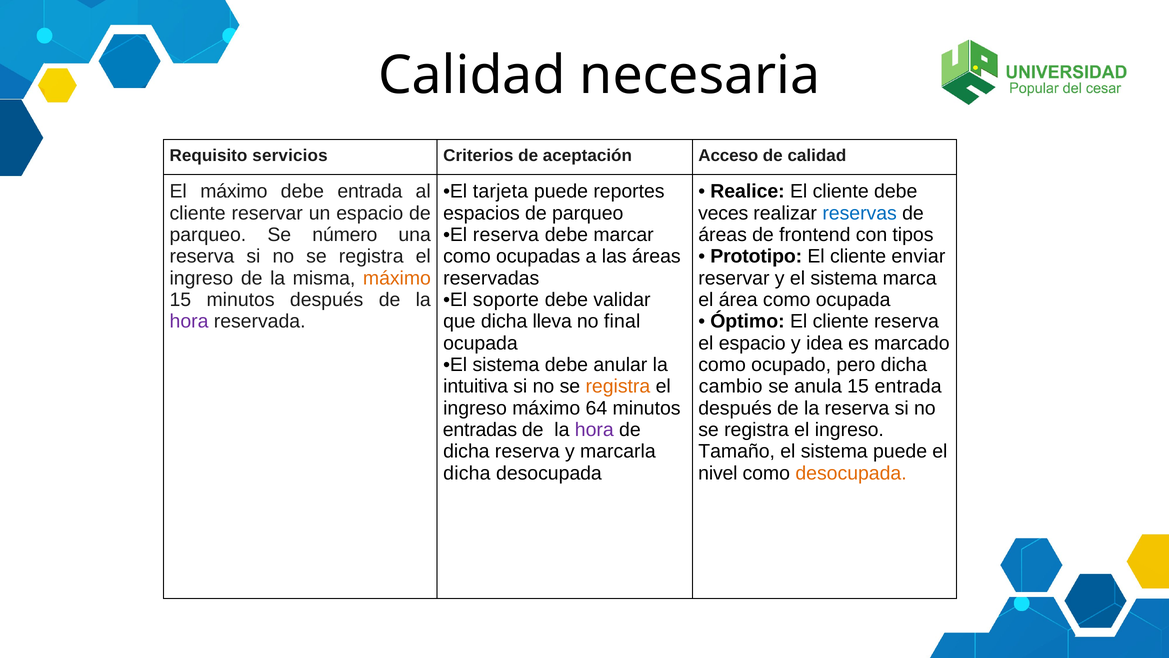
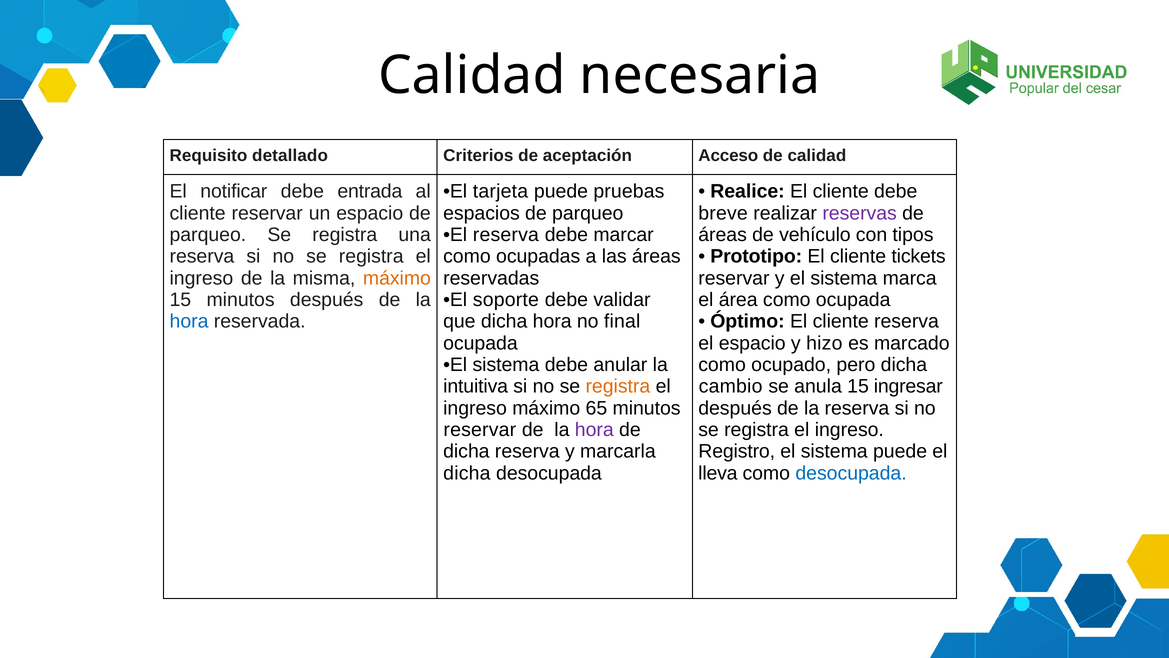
servicios: servicios -> detallado (290, 155)
reportes: reportes -> pruebas (629, 191)
El máximo: máximo -> notificar (234, 191)
veces: veces -> breve (723, 213)
reservas colour: blue -> purple (860, 213)
parqueo Se número: número -> registra (345, 235)
frontend: frontend -> vehículo (815, 235)
enviar: enviar -> tickets (919, 256)
hora colour: purple -> blue (189, 321)
dicha lleva: lleva -> hora (552, 321)
idea: idea -> hizo (824, 343)
15 entrada: entrada -> ingresar (908, 386)
64: 64 -> 65 (596, 408)
entradas: entradas -> reservar (480, 429)
Tamaño: Tamaño -> Registro (737, 451)
nivel: nivel -> lleva (718, 473)
desocupada colour: orange -> blue (851, 473)
